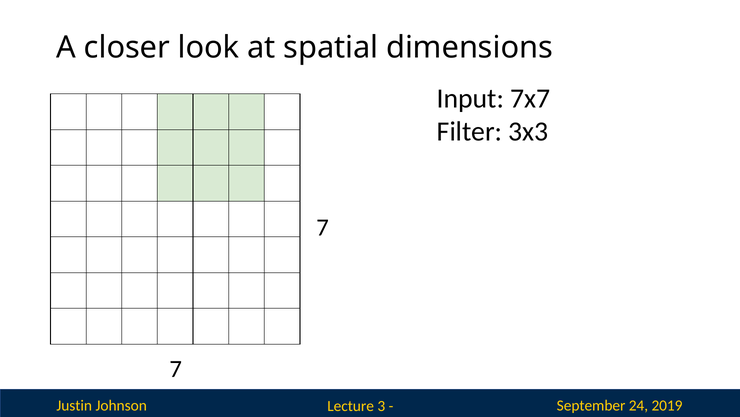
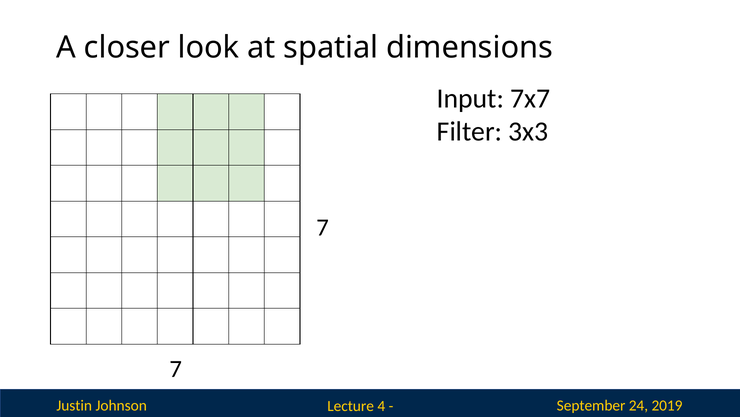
3: 3 -> 4 (381, 405)
